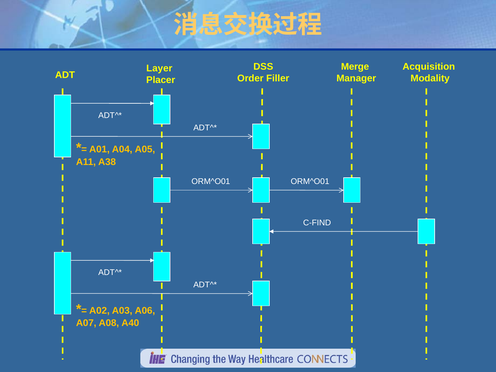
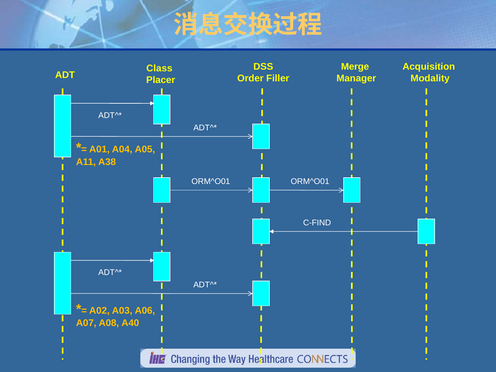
Layer: Layer -> Class (159, 68)
